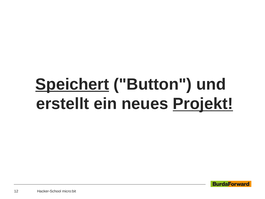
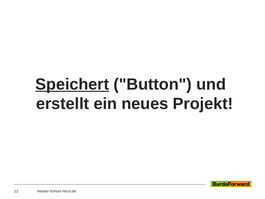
Projekt underline: present -> none (203, 104)
